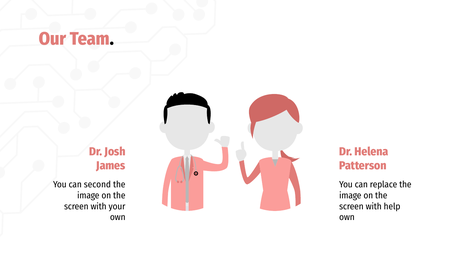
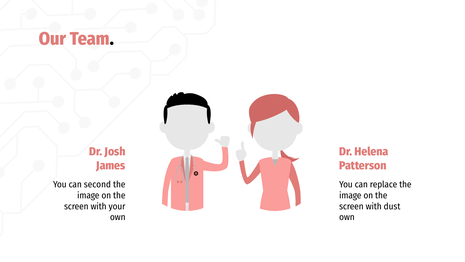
help: help -> dust (392, 206)
